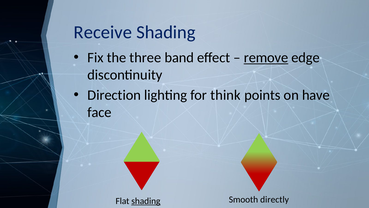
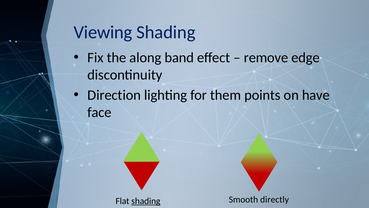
Receive: Receive -> Viewing (103, 32)
three: three -> along (145, 58)
remove underline: present -> none (266, 58)
think: think -> them (226, 95)
